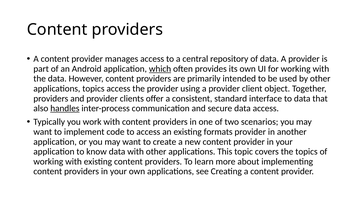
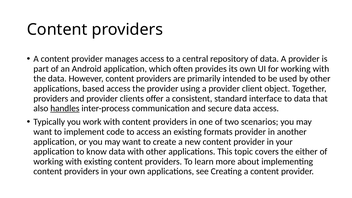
which underline: present -> none (160, 69)
applications topics: topics -> based (93, 89)
the topics: topics -> either (306, 152)
